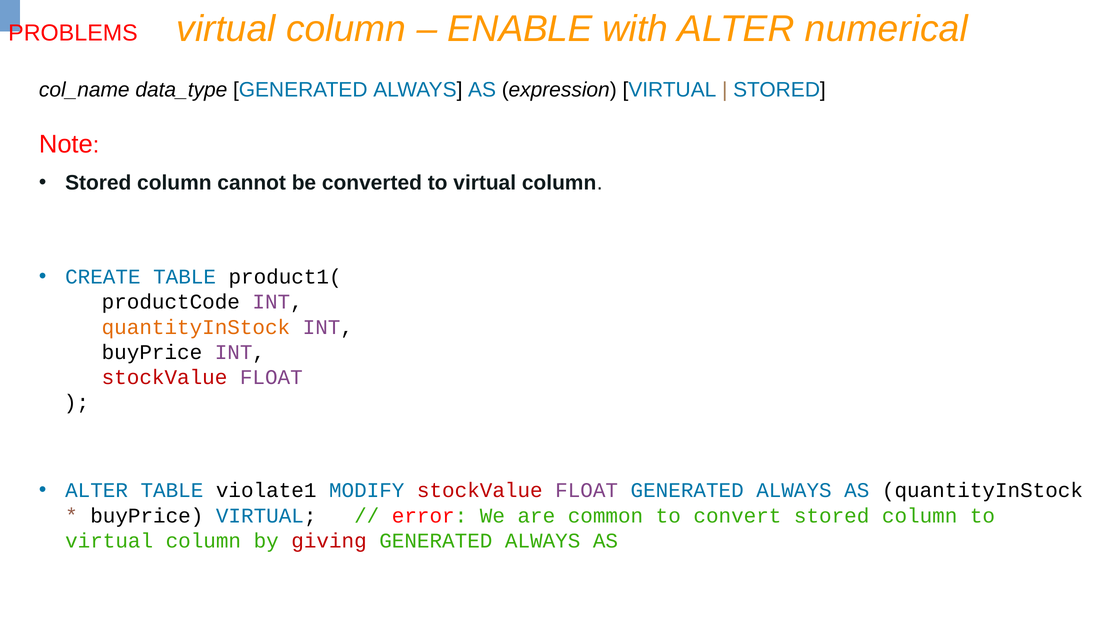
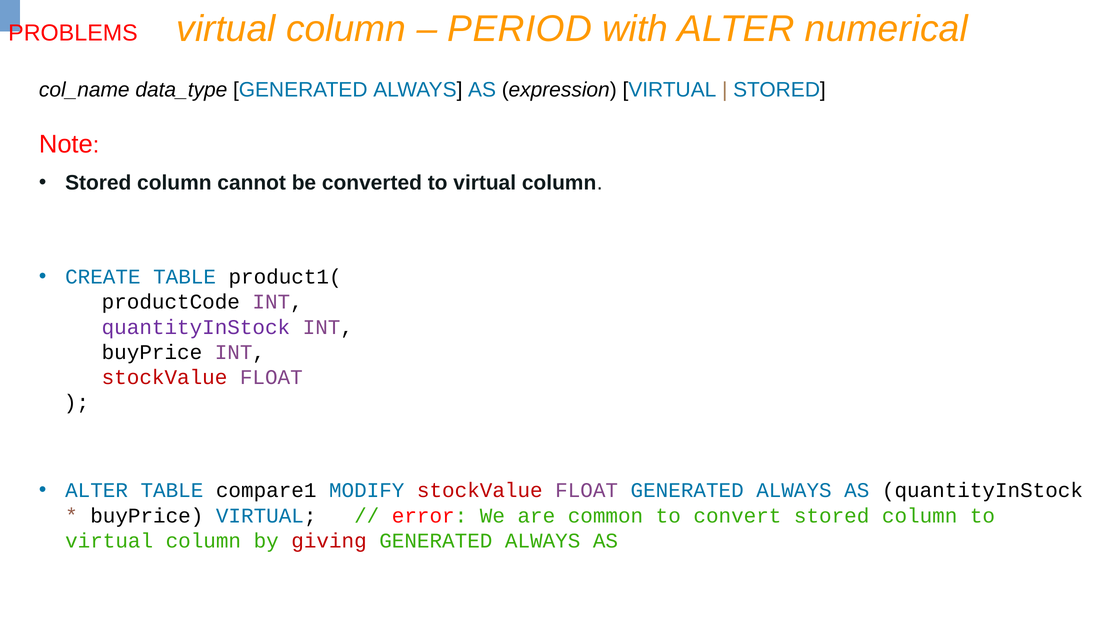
ENABLE: ENABLE -> PERIOD (520, 29)
quantityInStock colour: orange -> purple (196, 327)
violate1: violate1 -> compare1 (266, 491)
